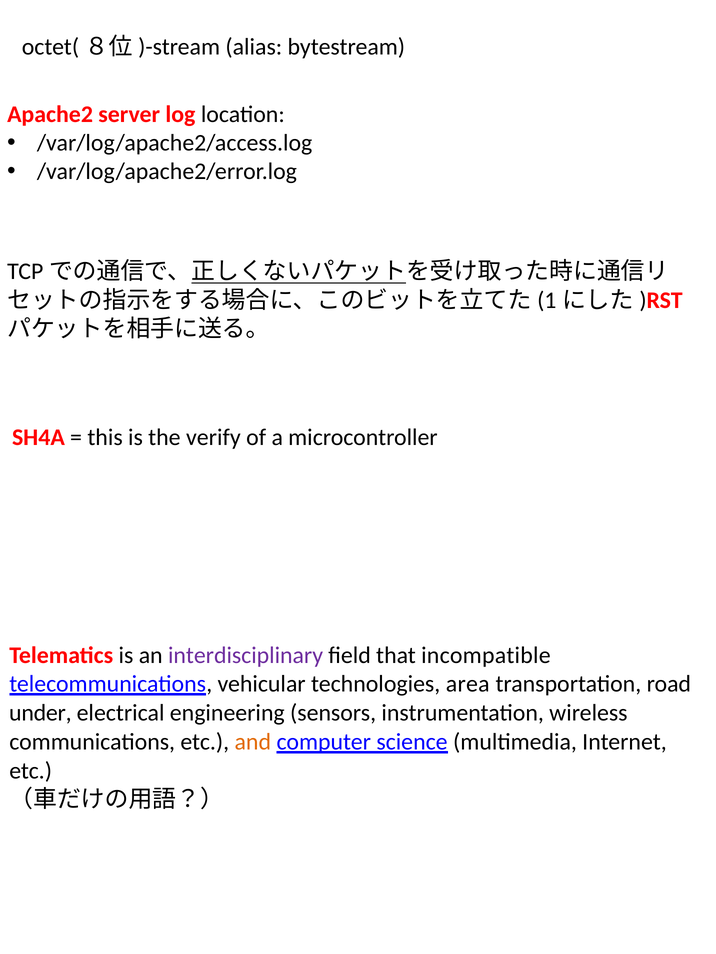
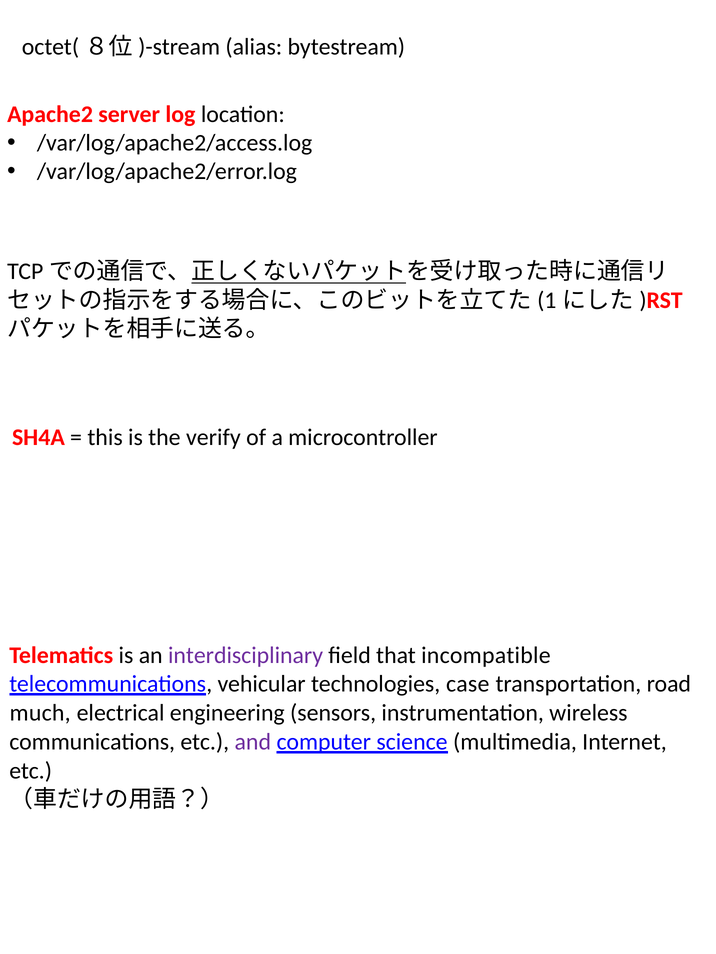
area: area -> case (468, 684)
under: under -> much (40, 714)
and colour: orange -> purple (253, 742)
